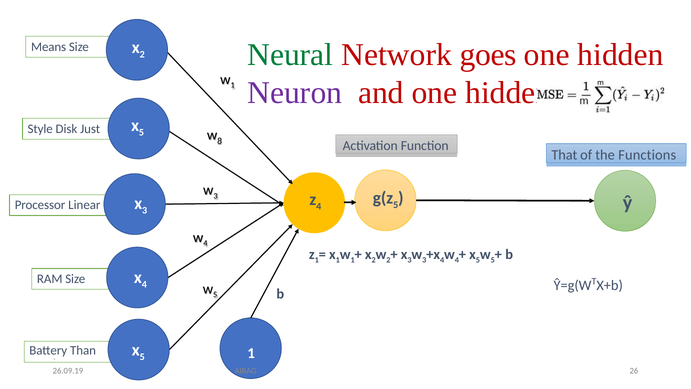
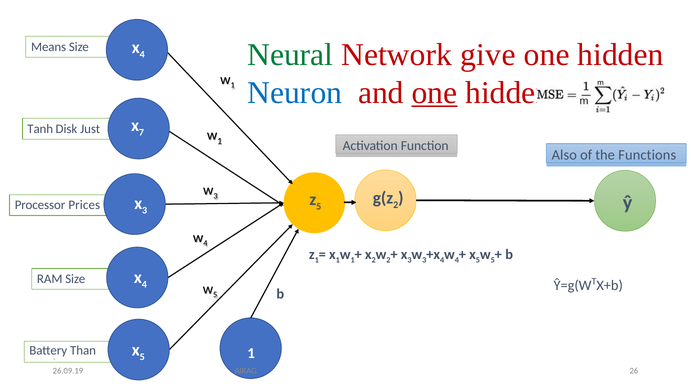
goes: goes -> give (488, 55)
2: 2 -> 4 (142, 55)
Neuron colour: purple -> blue (295, 93)
one underline: none -> present (434, 93)
5: 5 -> 7 (142, 132)
Style: Style -> Tanh (40, 129)
8: 8 -> 1 (220, 141)
That: That -> Also (564, 155)
5: 5 -> 2 (396, 205)
4: 4 -> 5 (319, 206)
Linear: Linear -> Prices (84, 205)
